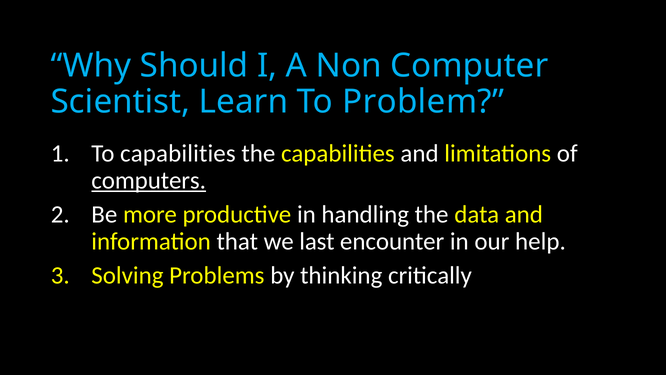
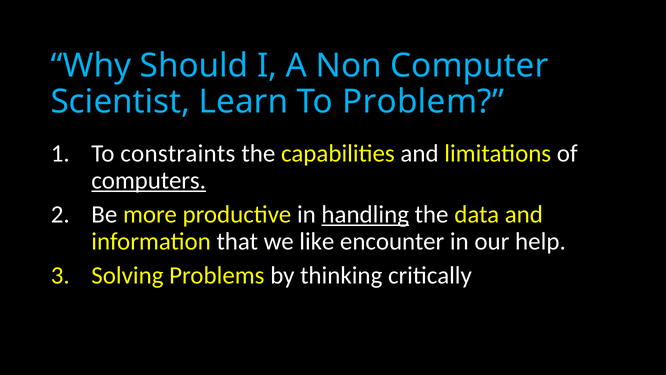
To capabilities: capabilities -> constraints (178, 153)
handling underline: none -> present (365, 214)
last: last -> like (317, 241)
